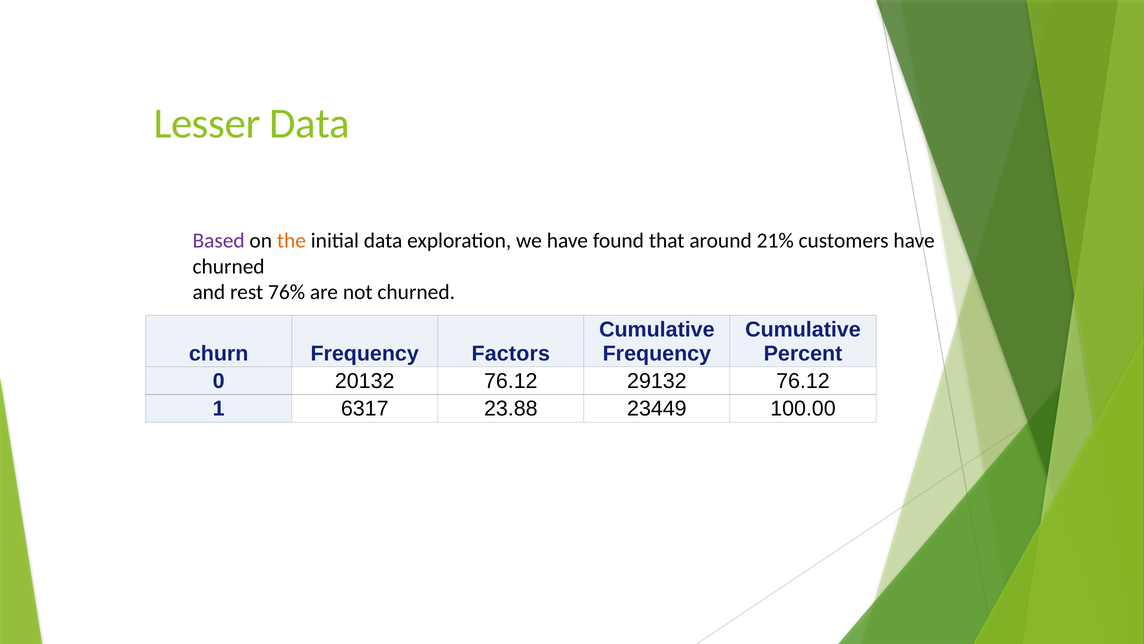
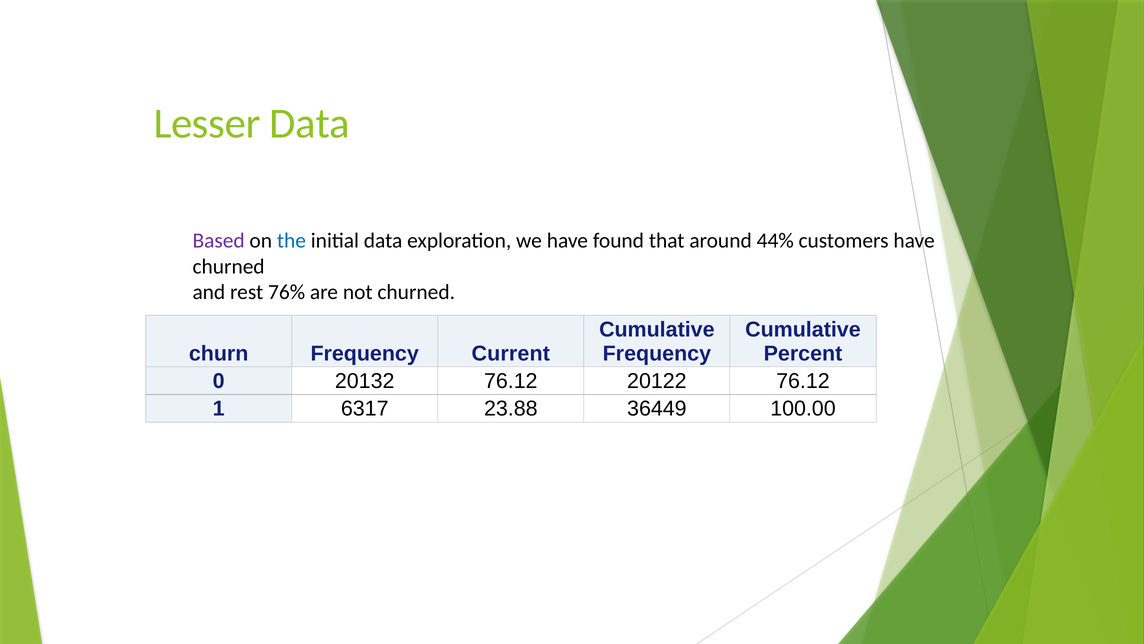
the colour: orange -> blue (291, 241)
21%: 21% -> 44% (775, 241)
Factors: Factors -> Current (511, 353)
29132: 29132 -> 20122 (657, 381)
23449: 23449 -> 36449 (657, 408)
